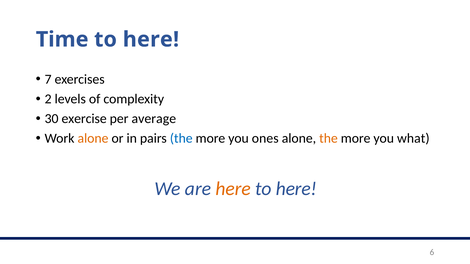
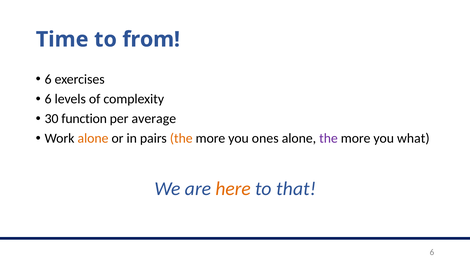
Time to here: here -> from (151, 39)
7: 7 -> 6 (48, 79)
2: 2 -> 6 (48, 99)
exercise: exercise -> function (84, 119)
the colour: blue -> orange (181, 139)
the colour: orange -> purple (328, 139)
here: here -> that (296, 189)
